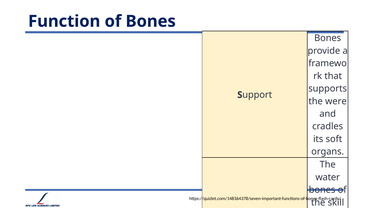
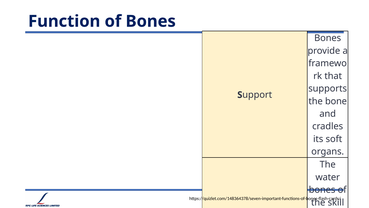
the were: were -> bone (336, 101)
